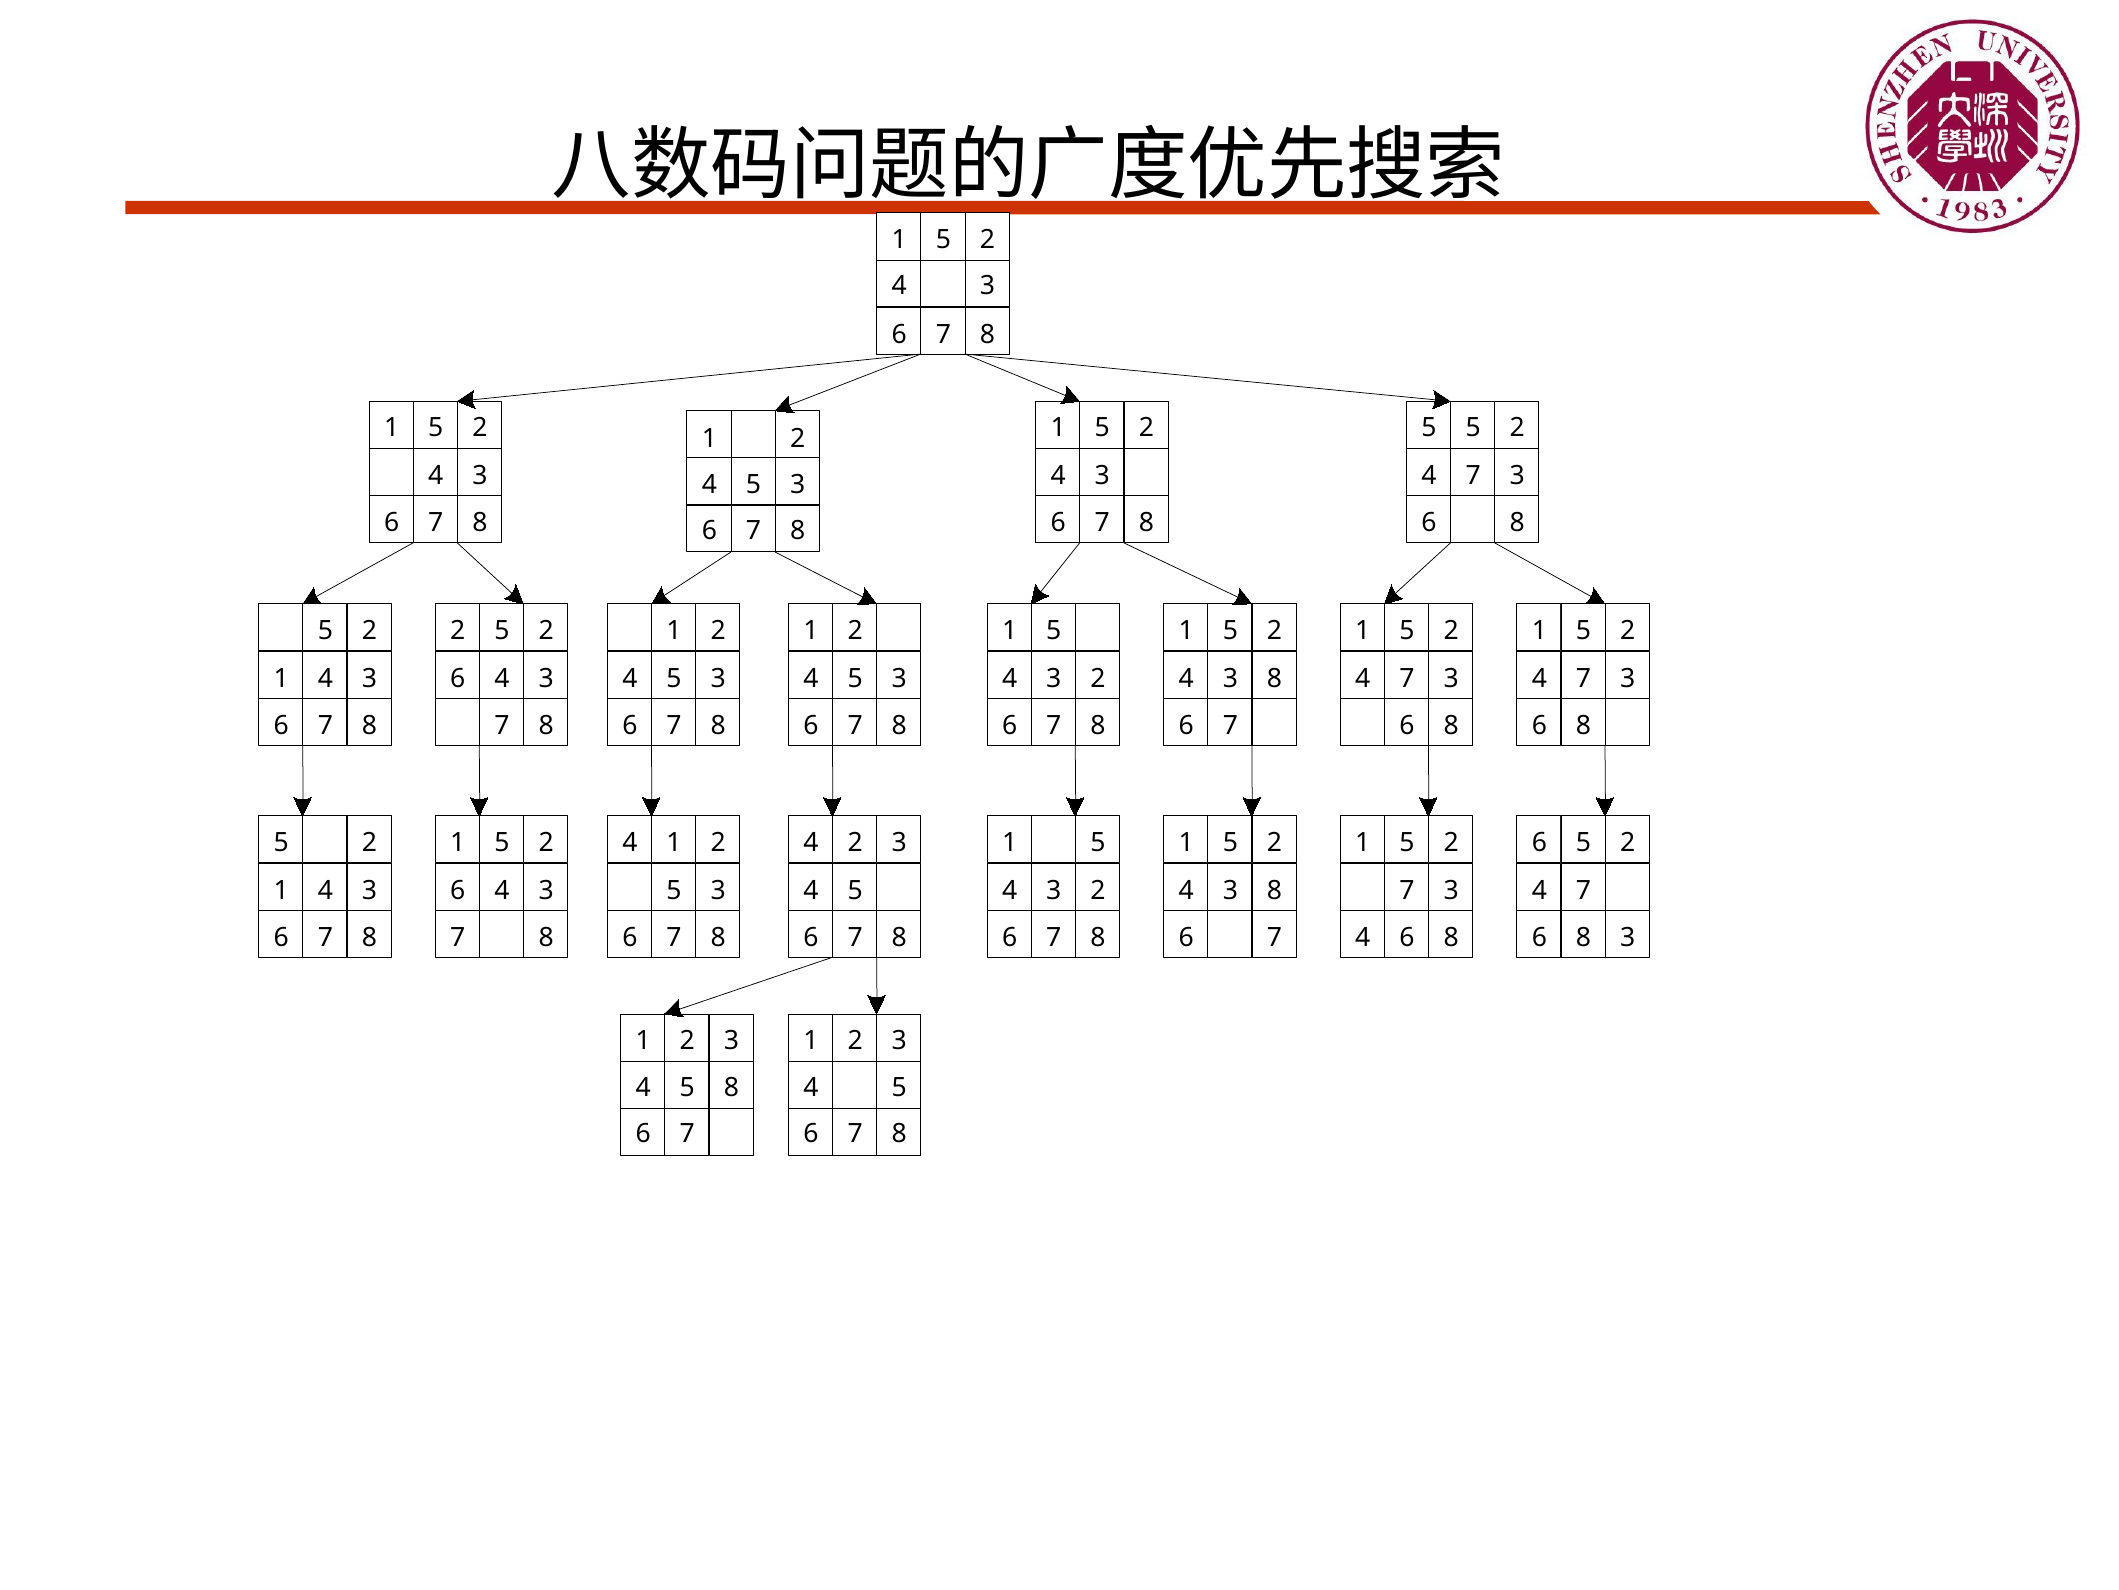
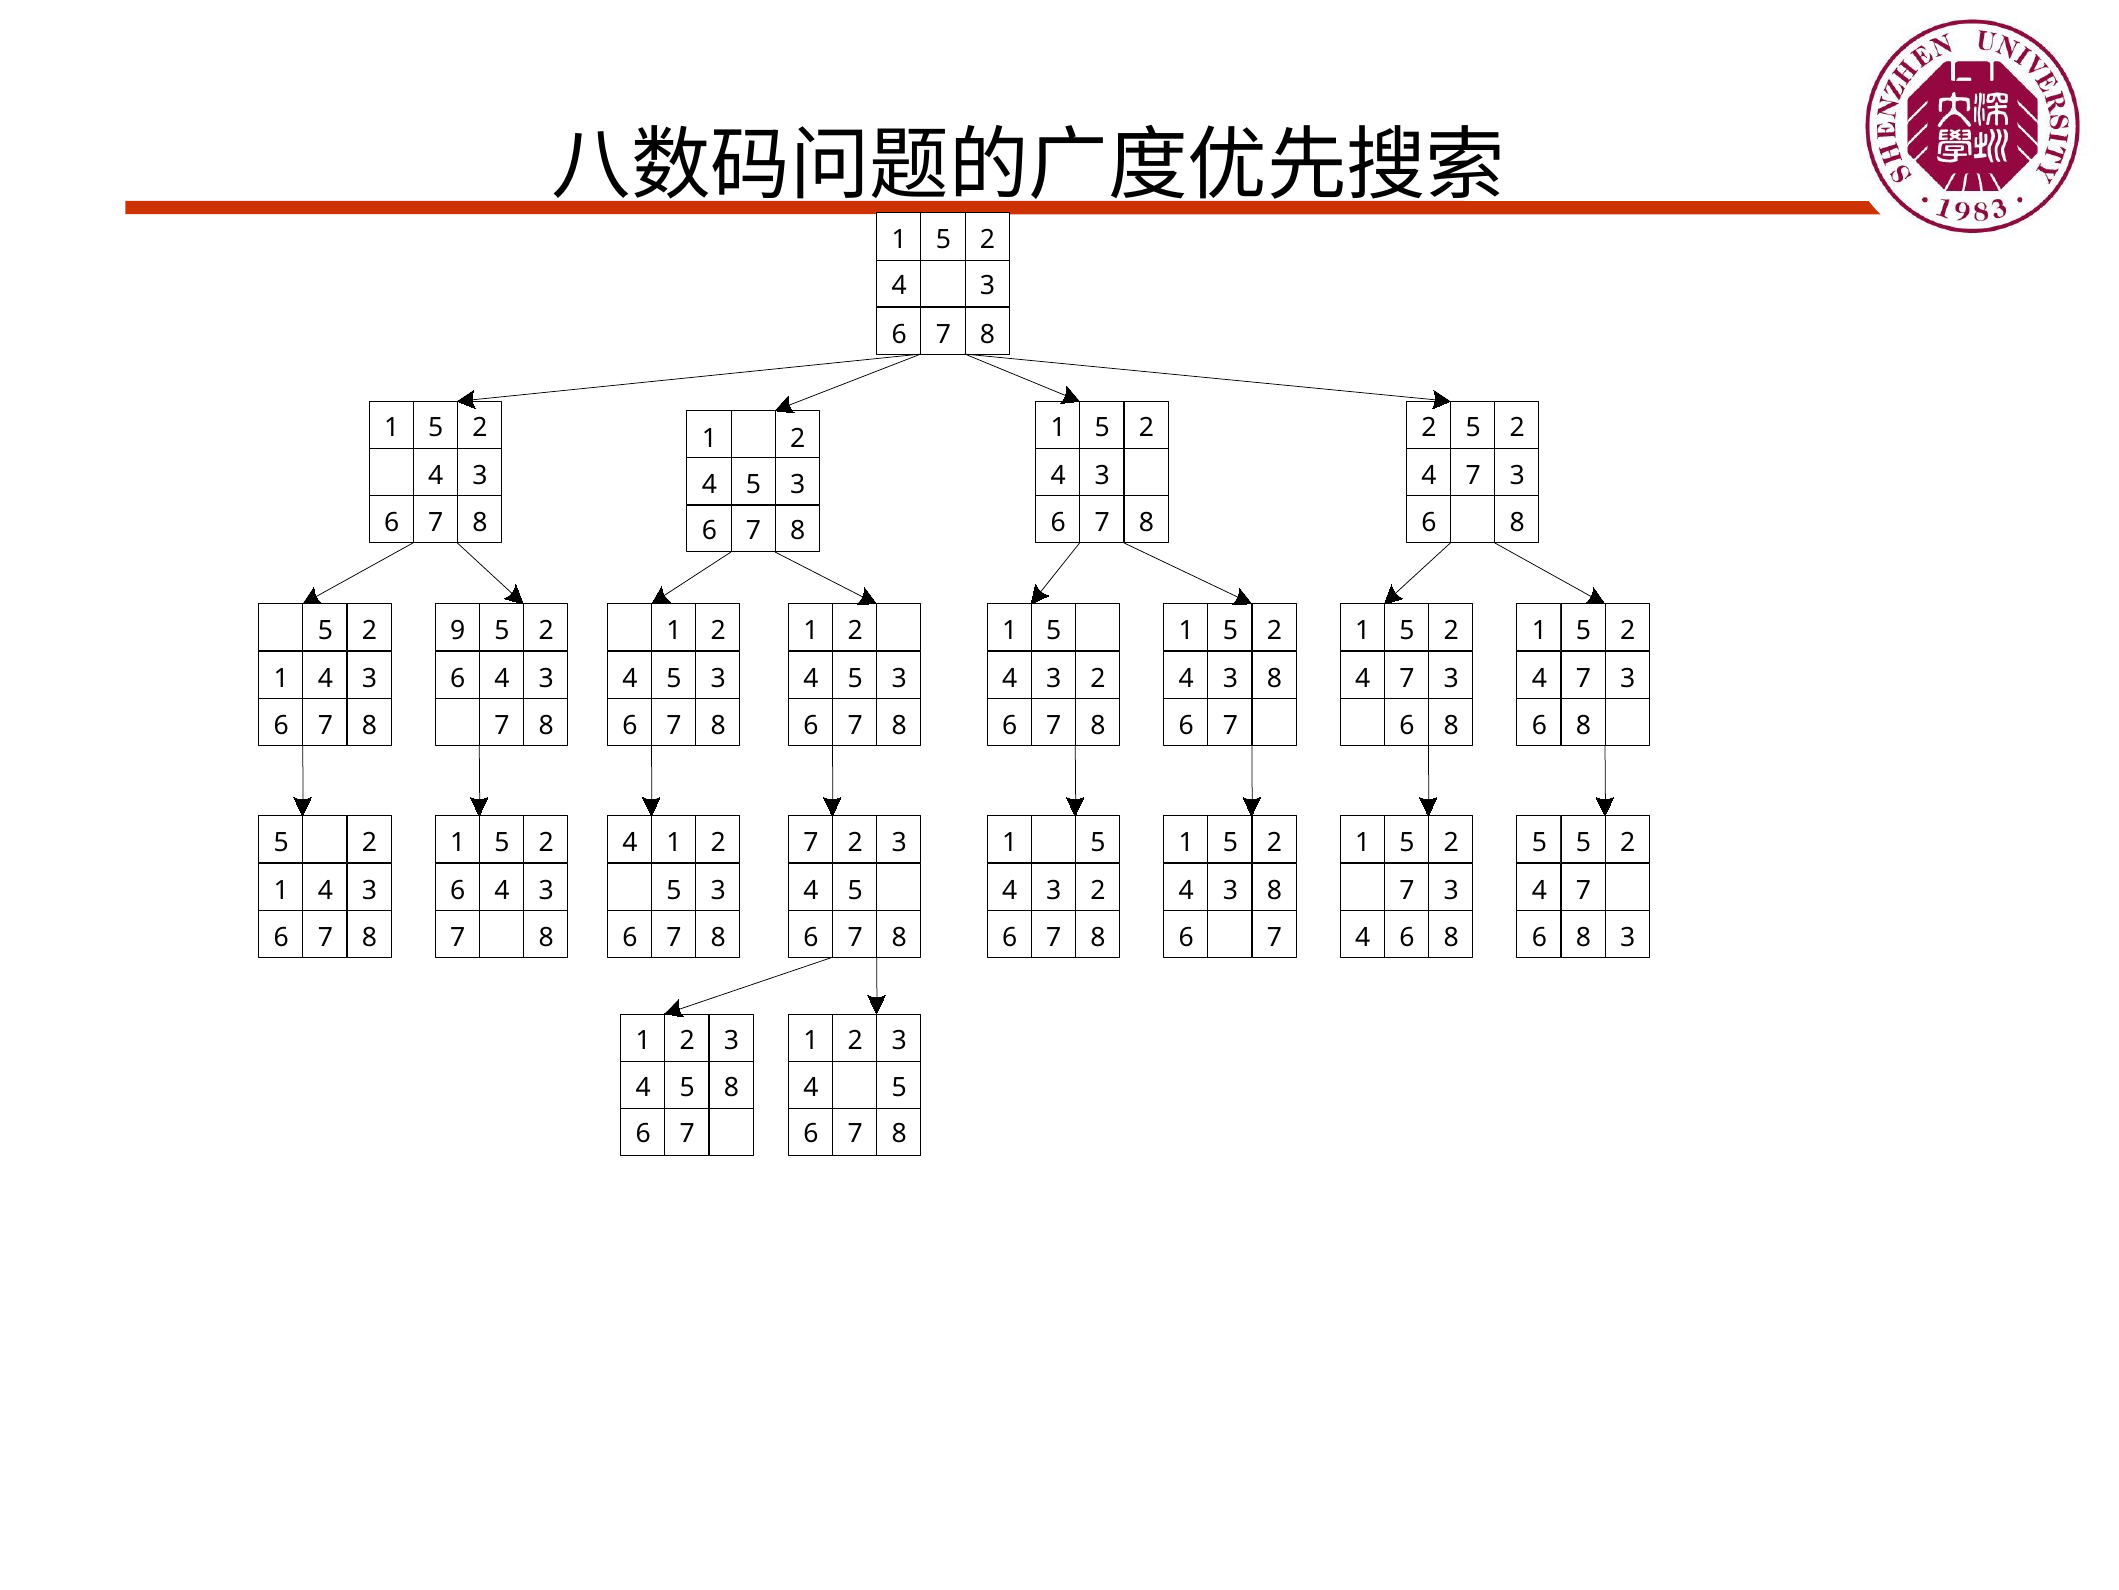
5: 5 -> 2 (1429, 427)
2: 2 -> 9 (458, 630)
4: 4 -> 7 (811, 842)
6: 6 -> 5 (1539, 842)
